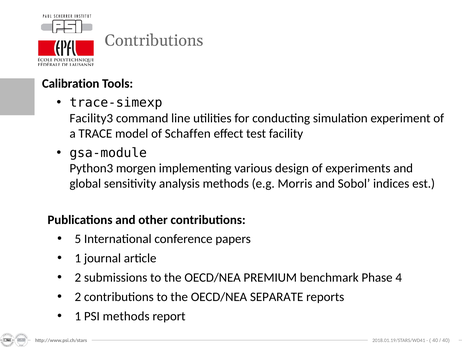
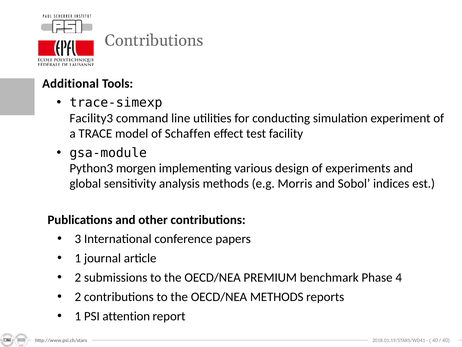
Calibration: Calibration -> Additional (71, 83)
5: 5 -> 3 (78, 239)
OECD/NEA SEPARATE: SEPARATE -> METHODS (277, 296)
PSI methods: methods -> attention (126, 316)
